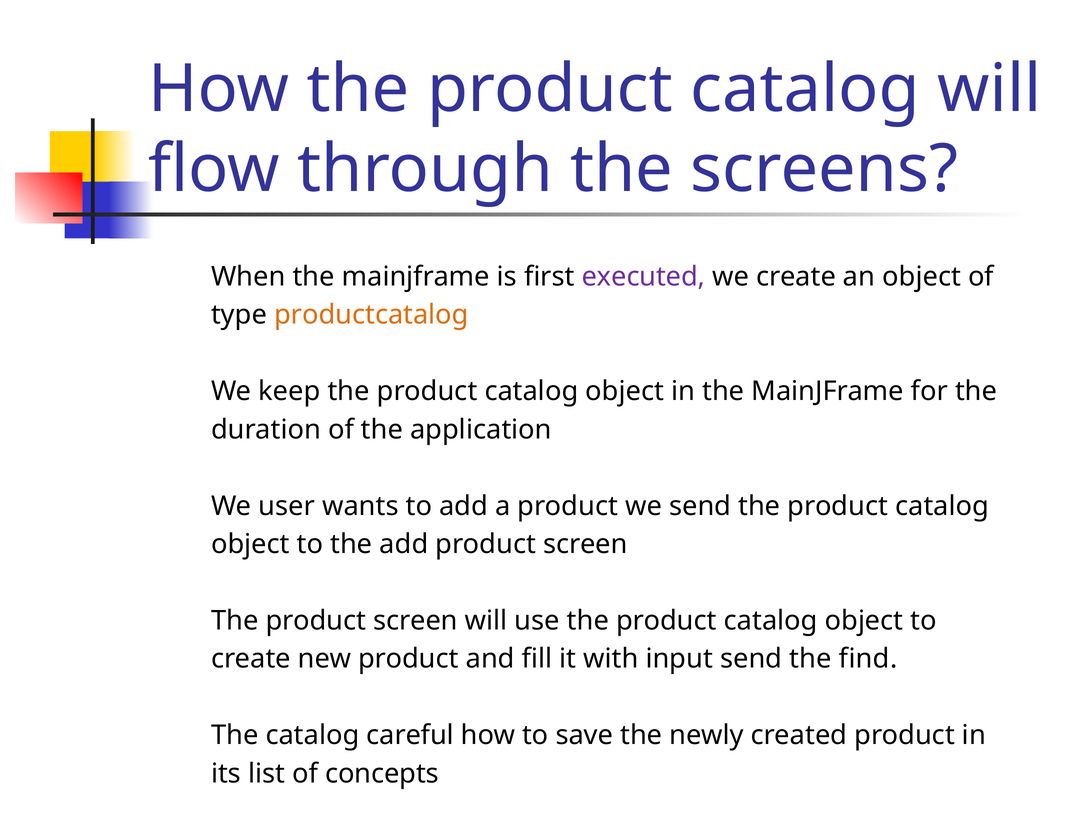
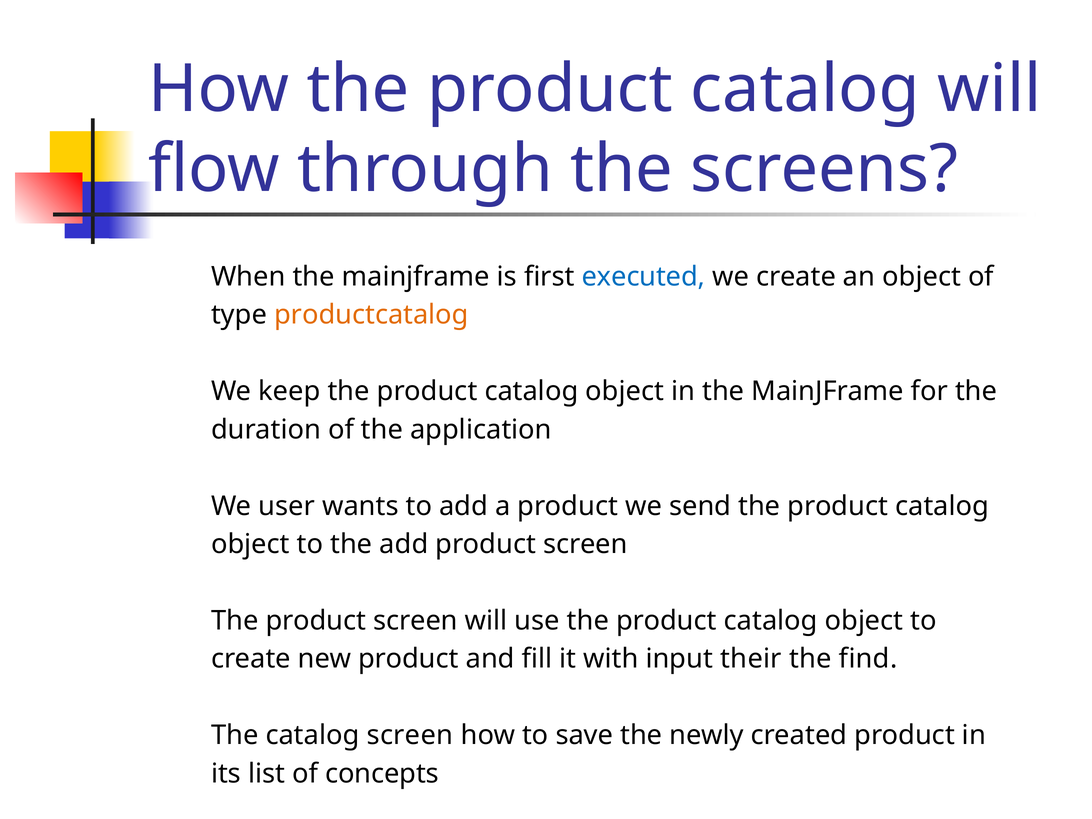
executed colour: purple -> blue (643, 277)
input send: send -> their (751, 659)
catalog careful: careful -> screen (410, 735)
